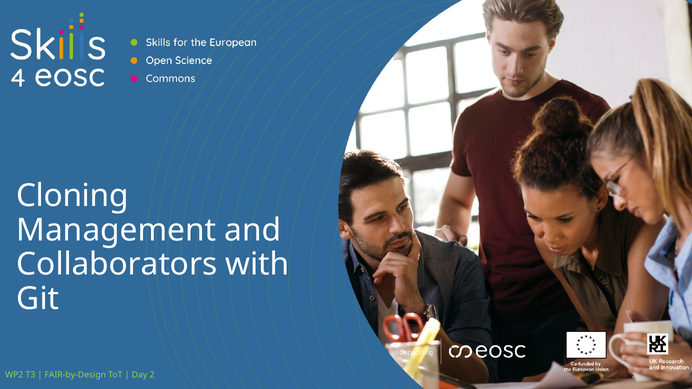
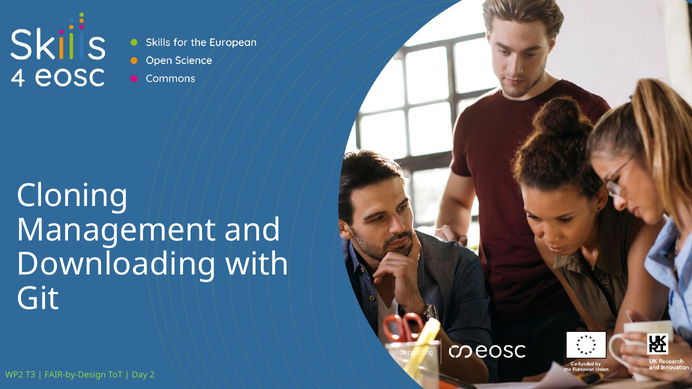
Collaborators: Collaborators -> Downloading (117, 265)
